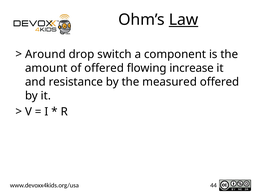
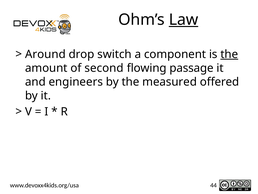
the underline: none -> present (229, 54)
of offered: offered -> second (104, 68)
increase: increase -> passage (192, 68)
resistance: resistance -> engineers (76, 82)
